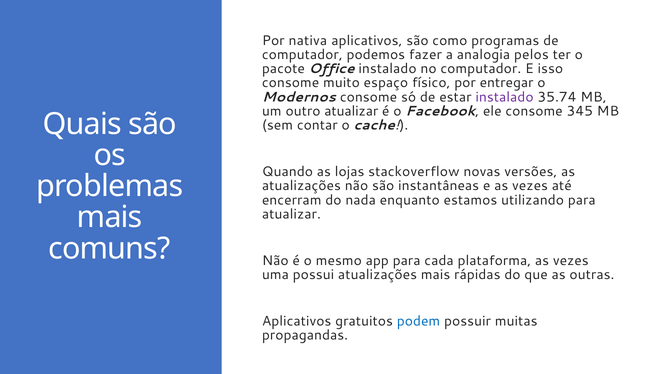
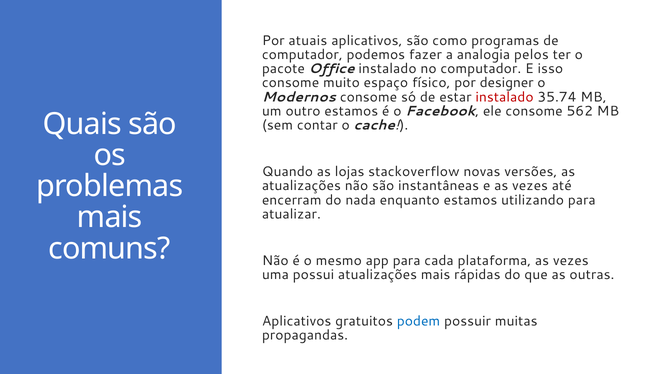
nativa: nativa -> atuais (308, 41)
entregar: entregar -> designer (507, 83)
instalado colour: purple -> red (505, 97)
outro atualizar: atualizar -> estamos (351, 111)
345: 345 -> 562 (580, 111)
